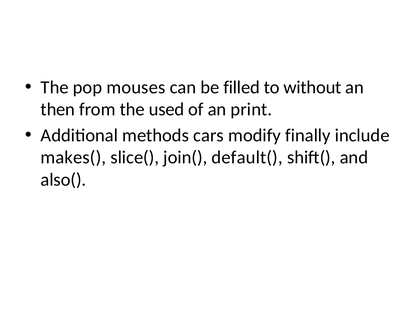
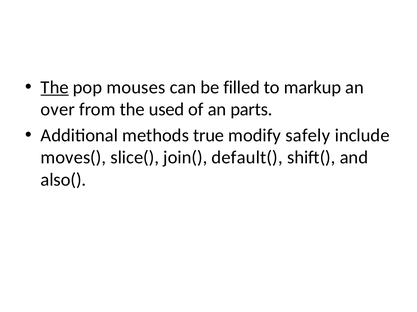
The underline: none -> present (55, 87)
without: without -> markup (312, 87)
then: then -> over (58, 110)
print: print -> parts (252, 110)
cars: cars -> true (209, 136)
finally: finally -> safely (308, 136)
makes(: makes( -> moves( (73, 158)
